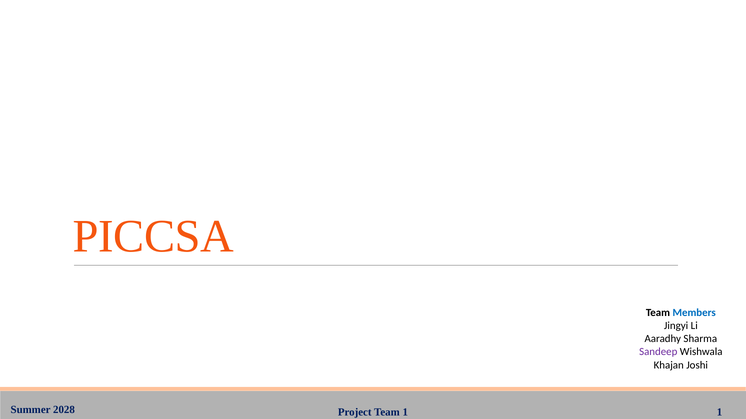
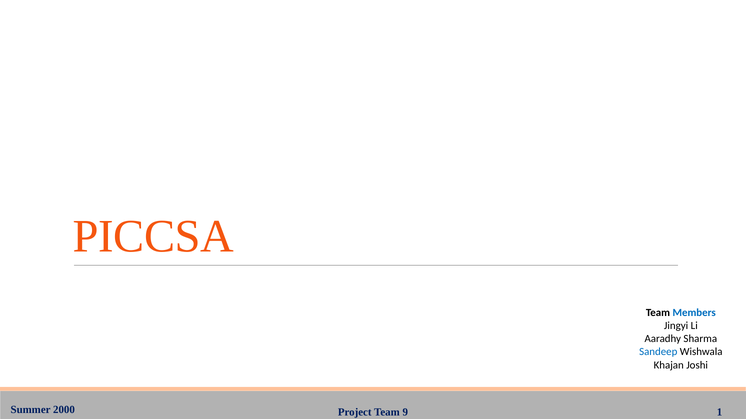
Sandeep colour: purple -> blue (658, 352)
2028: 2028 -> 2000 (64, 410)
Team 1: 1 -> 9 (405, 413)
